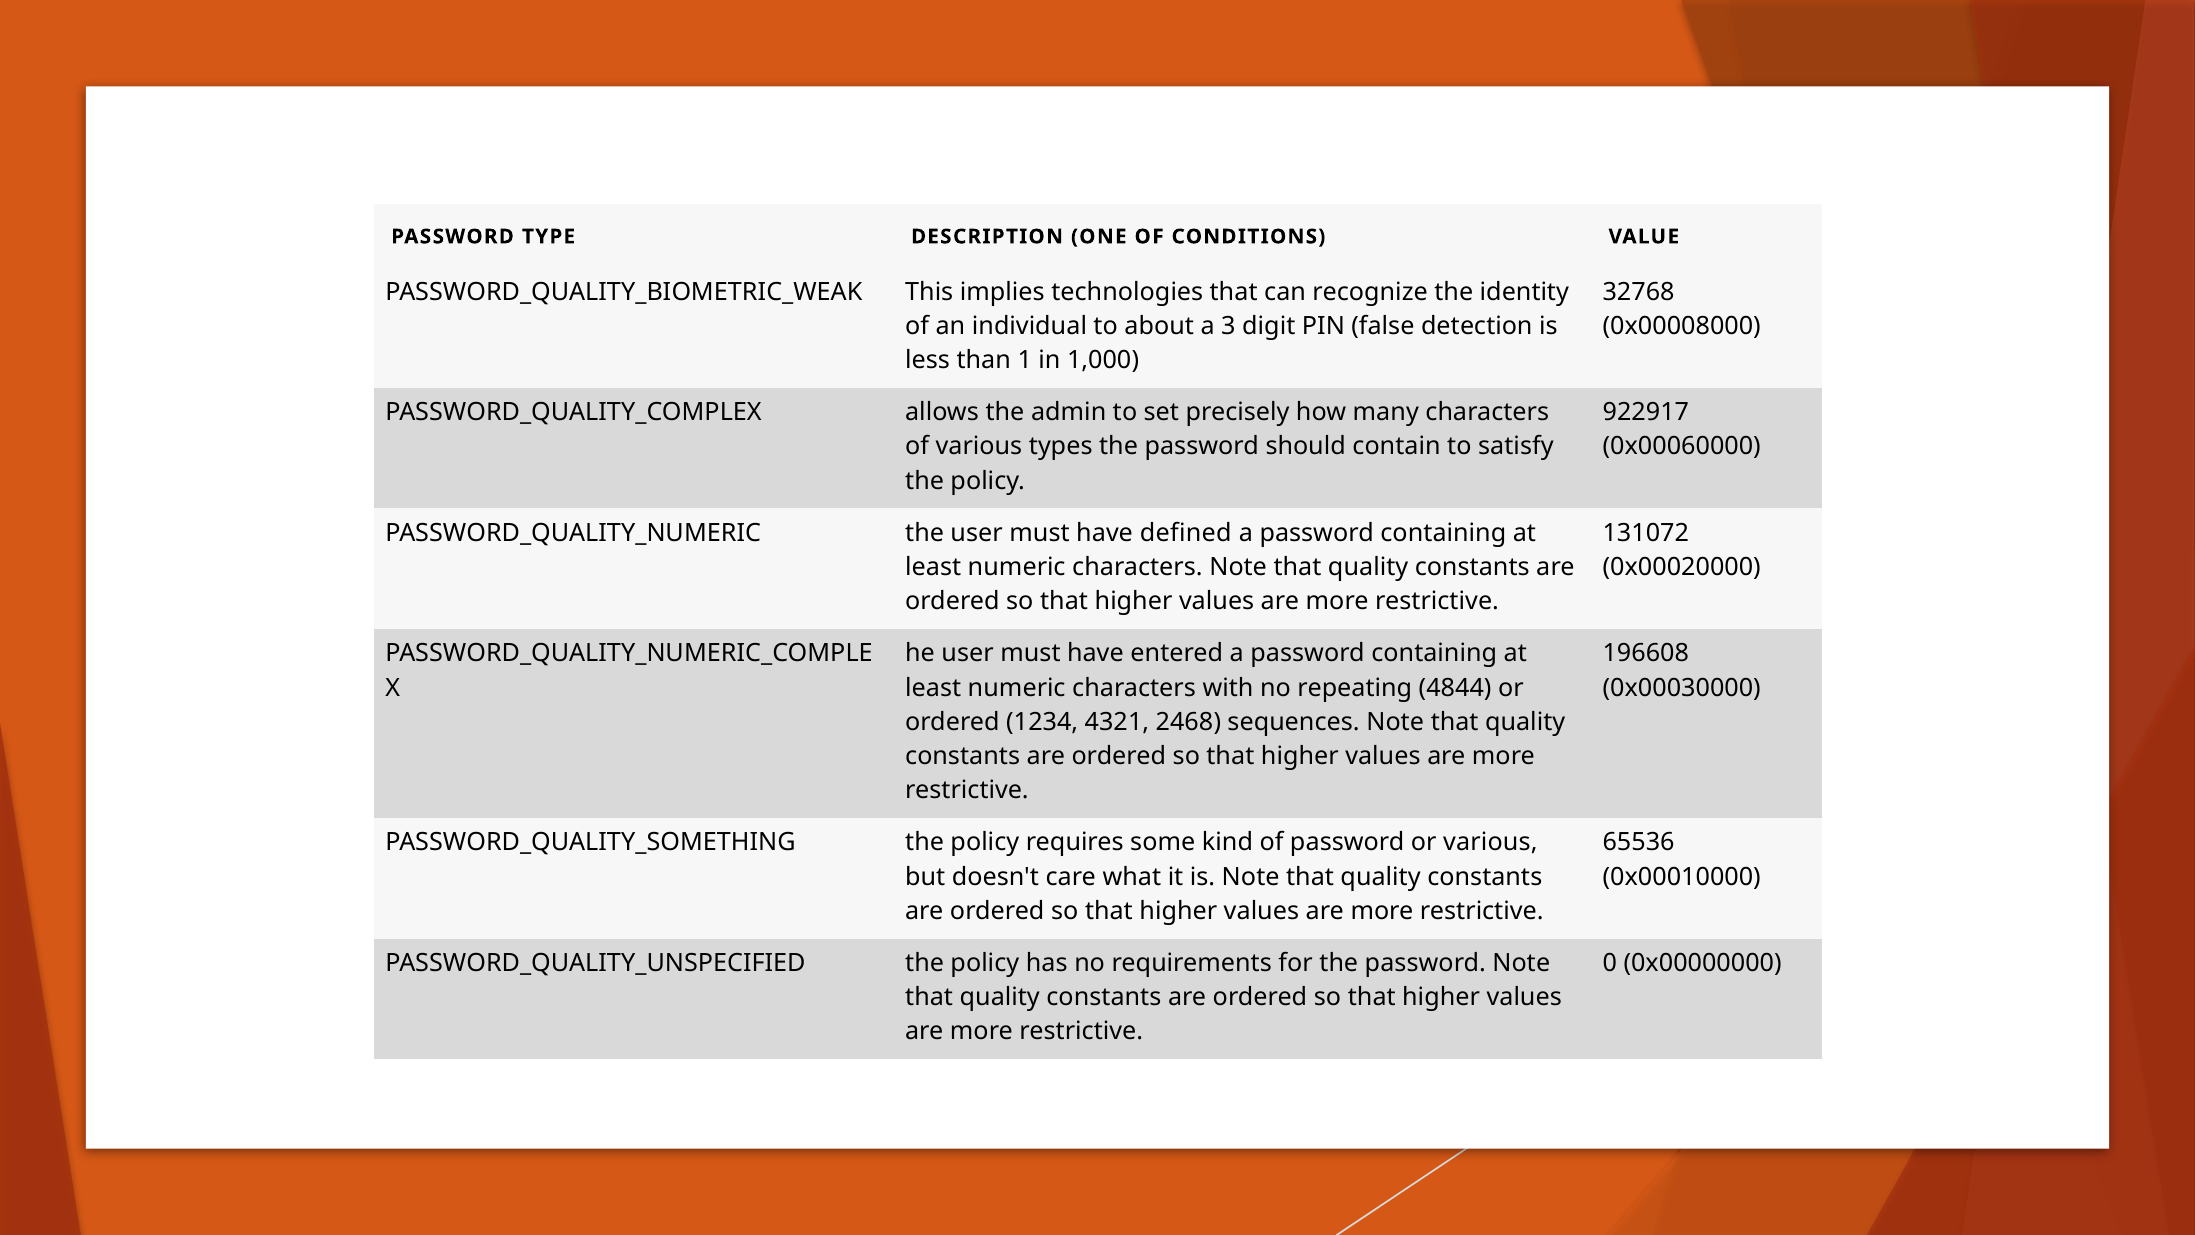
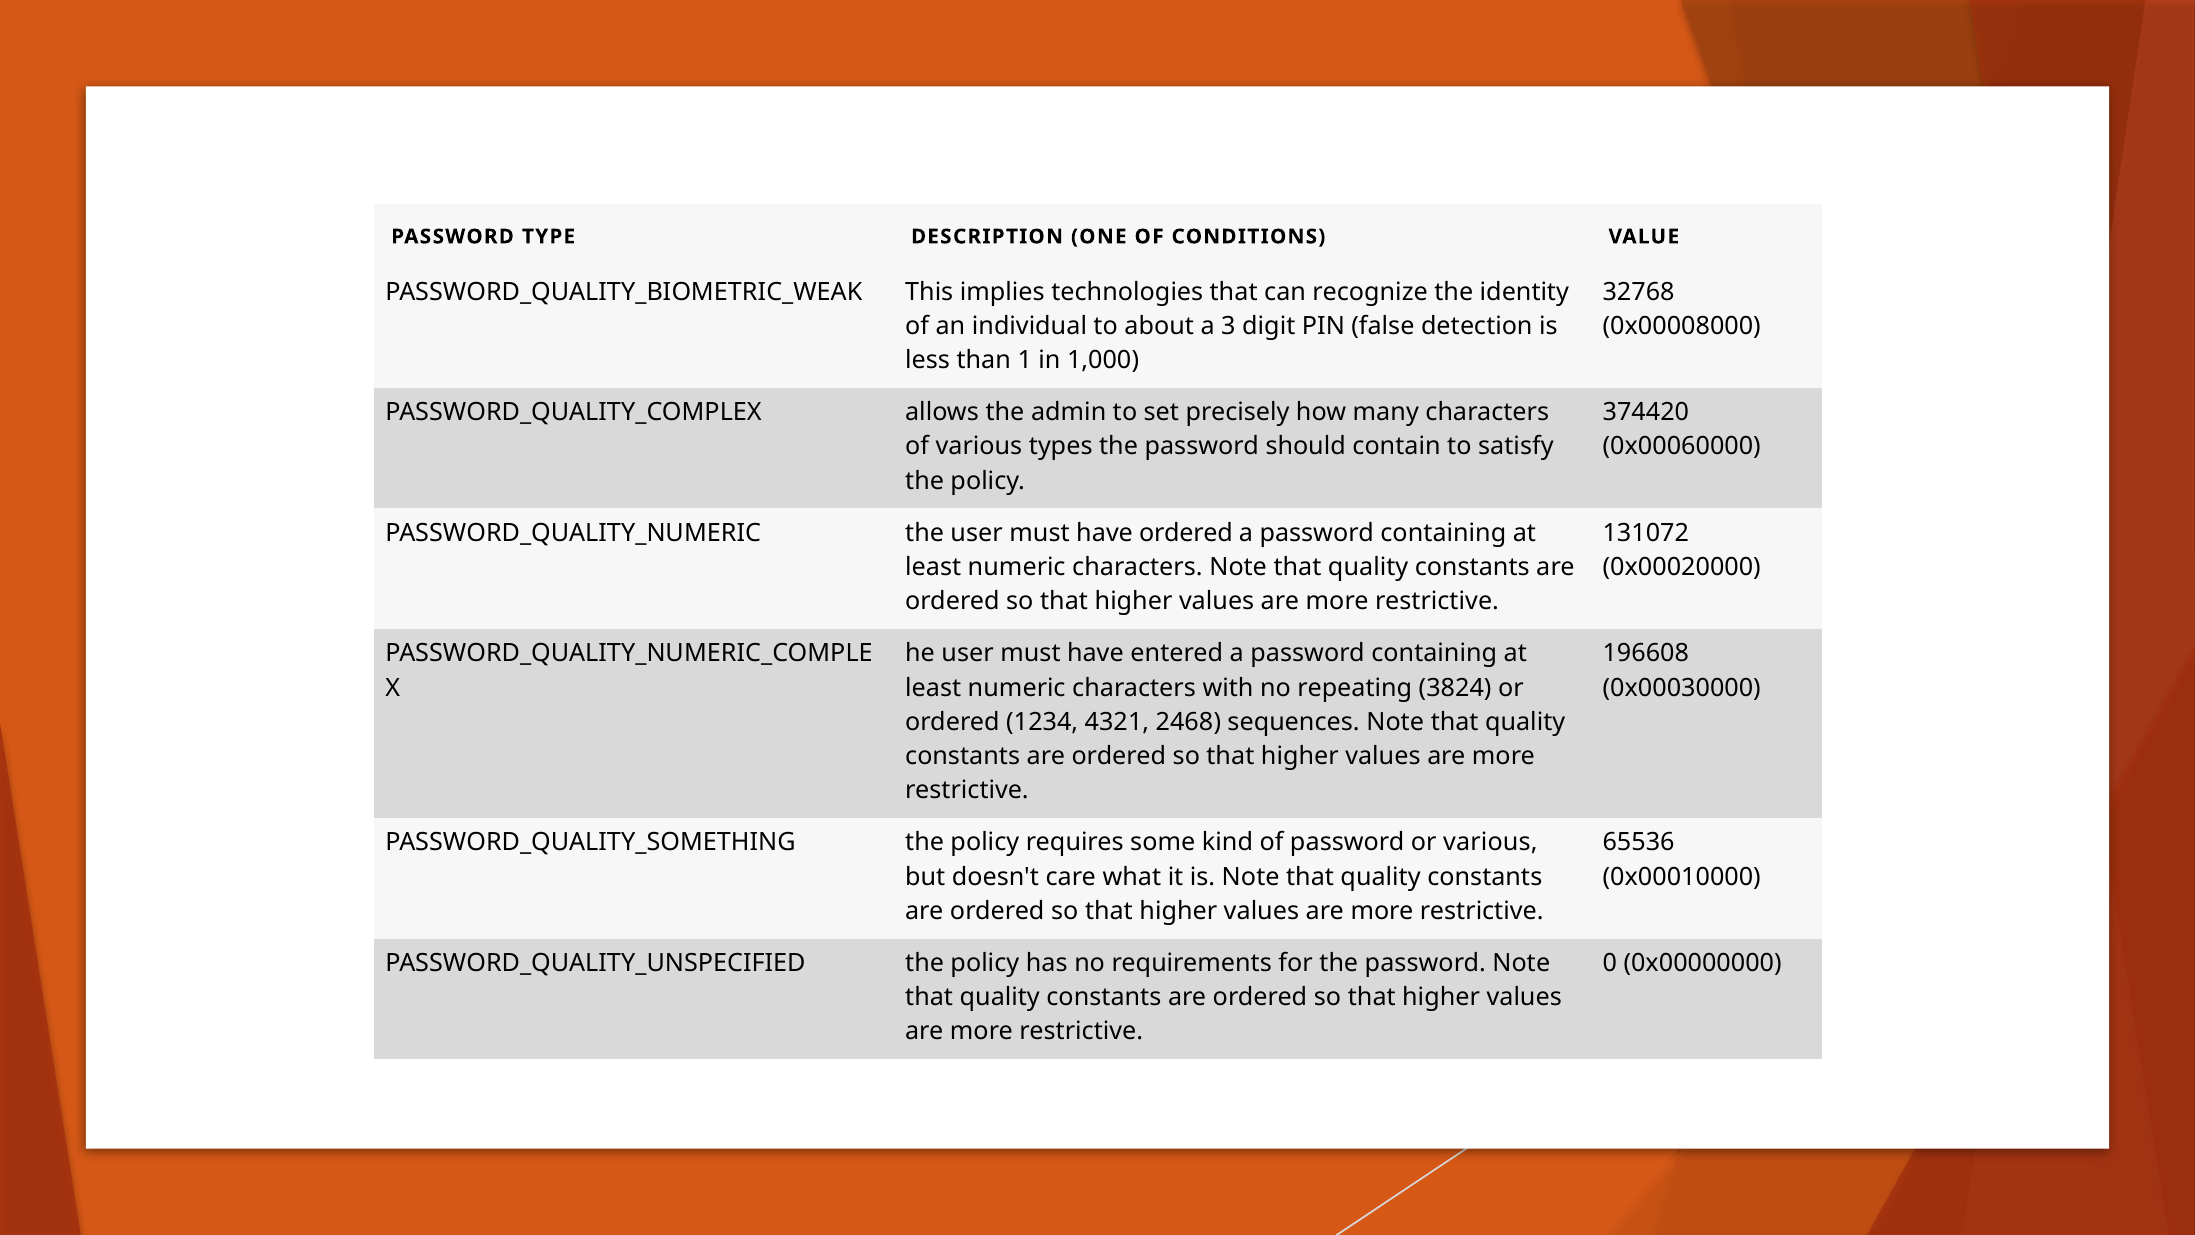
922917: 922917 -> 374420 (1646, 412)
have defined: defined -> ordered (1186, 533)
4844: 4844 -> 3824 (1455, 688)
